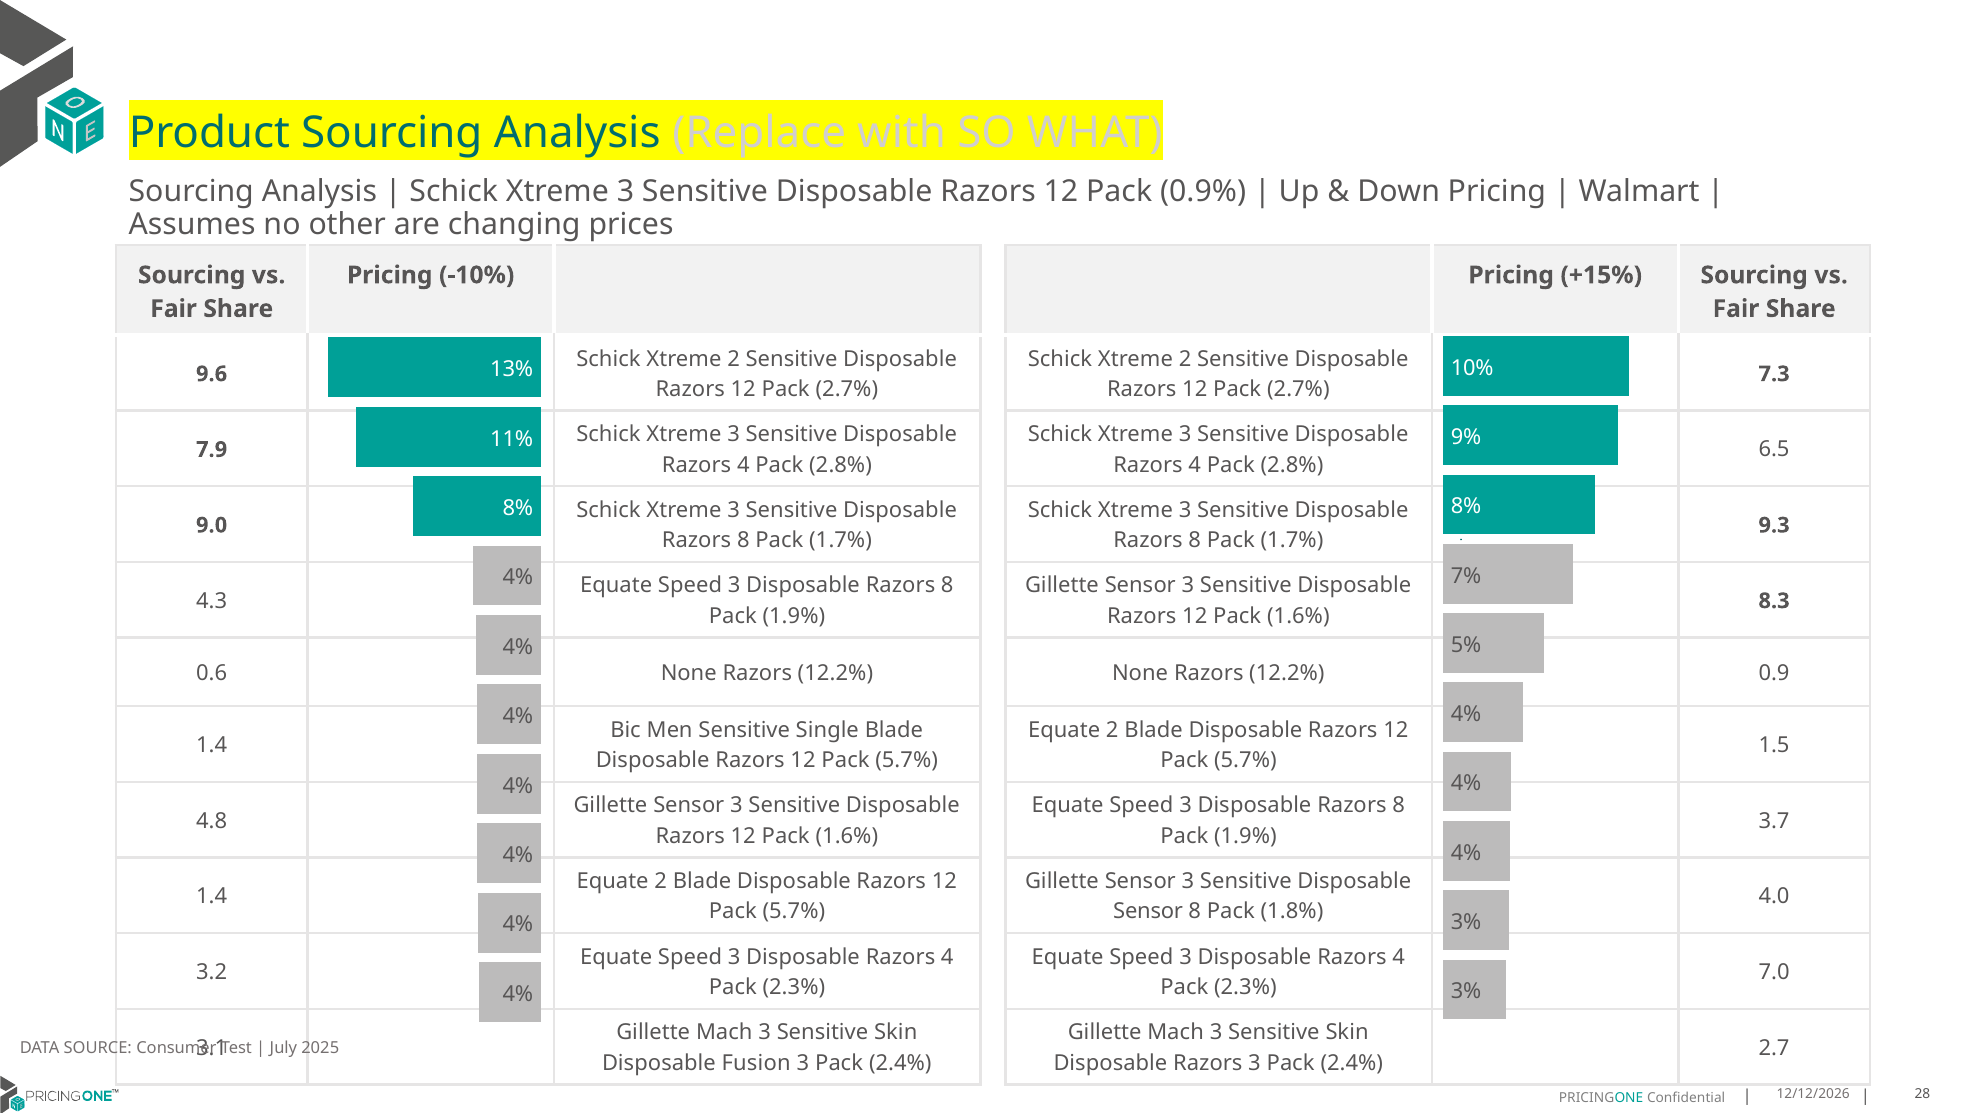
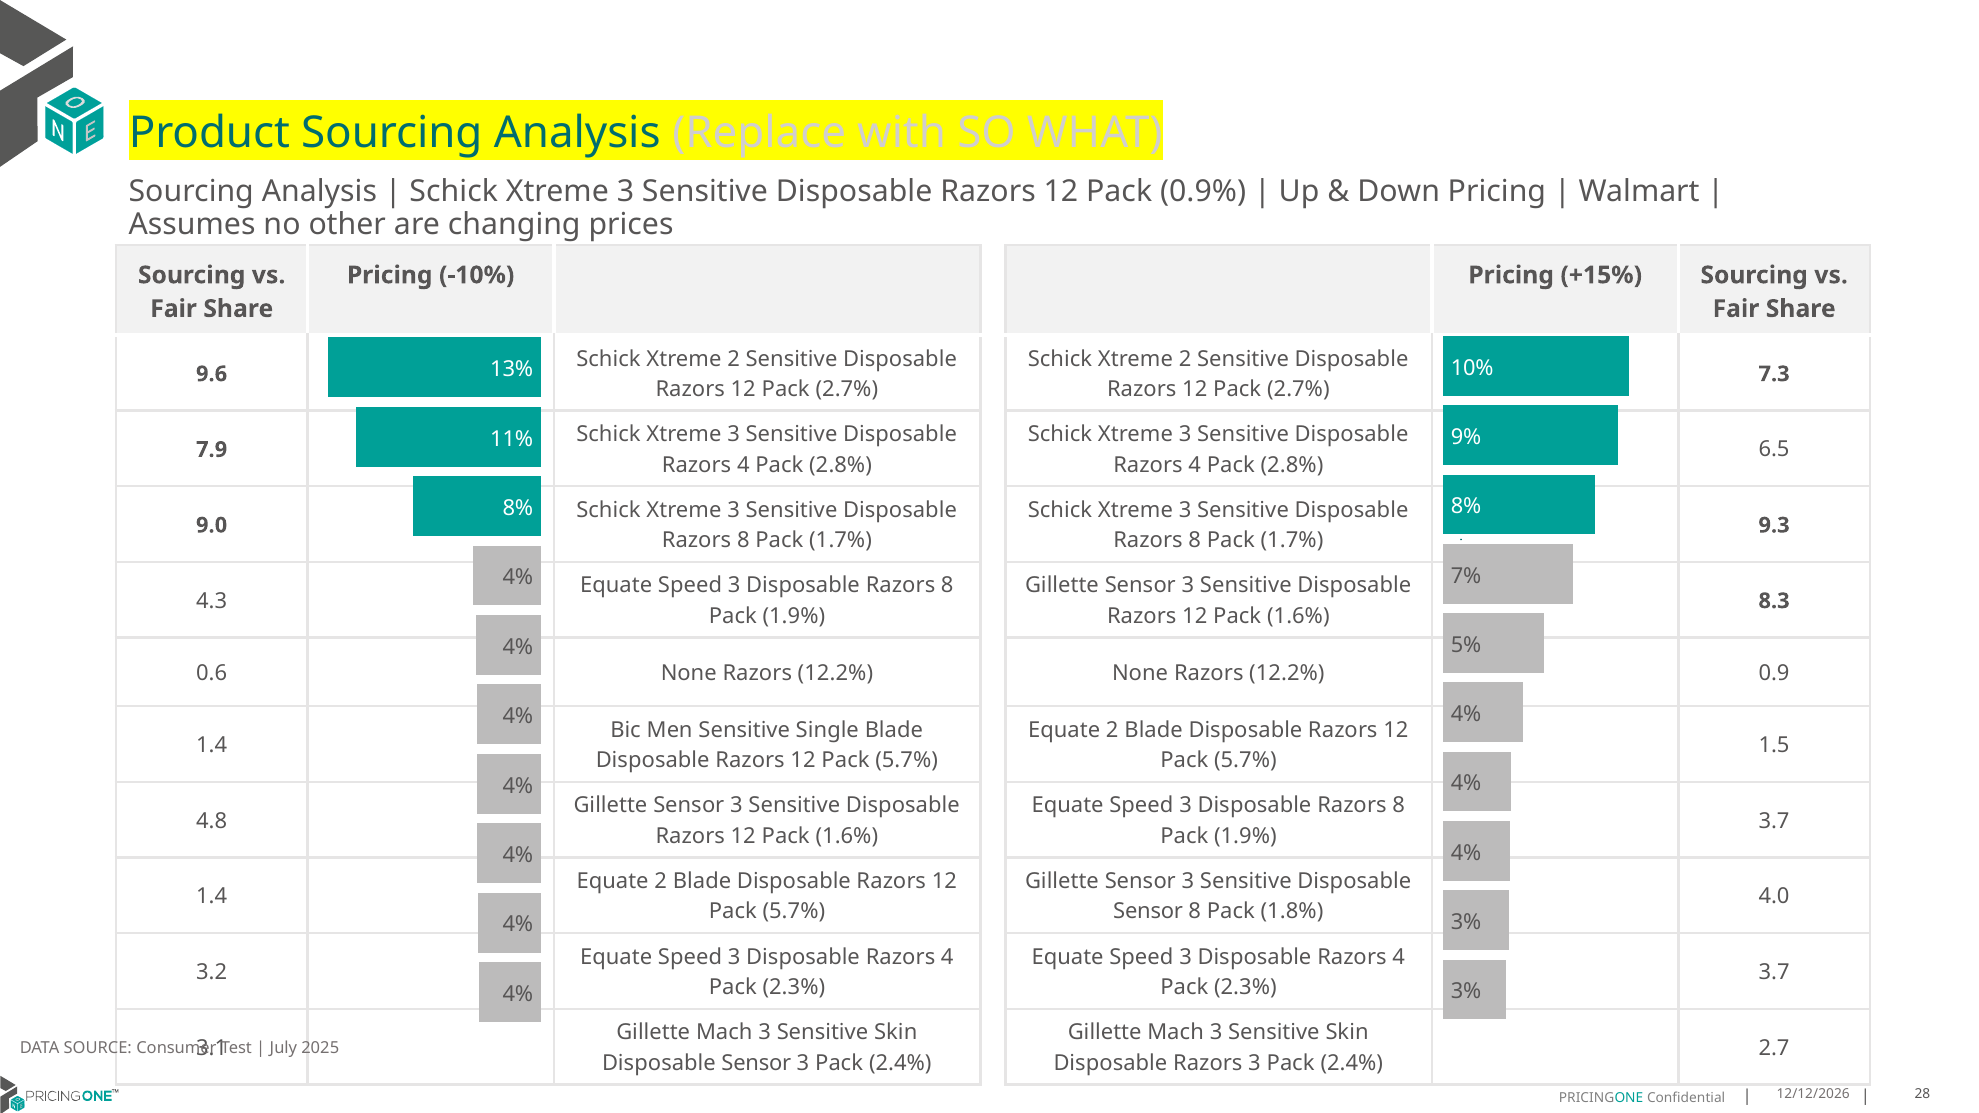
7.0: 7.0 -> 3.7 (1774, 972)
Fusion: Fusion -> Sensor (756, 1063)
